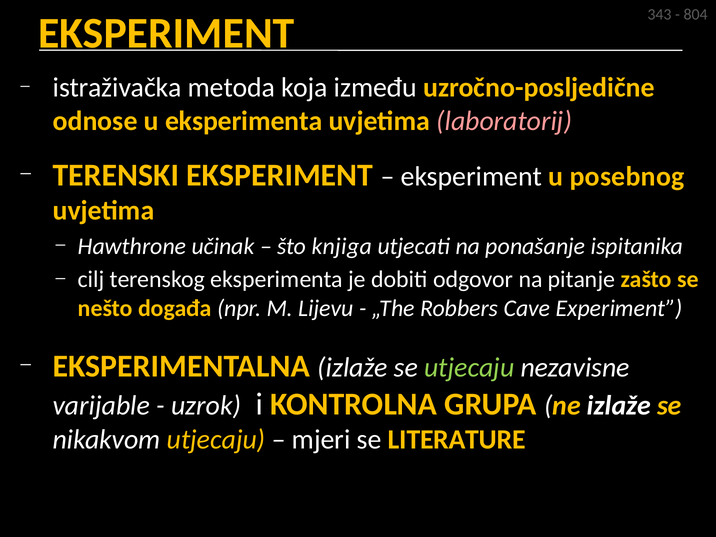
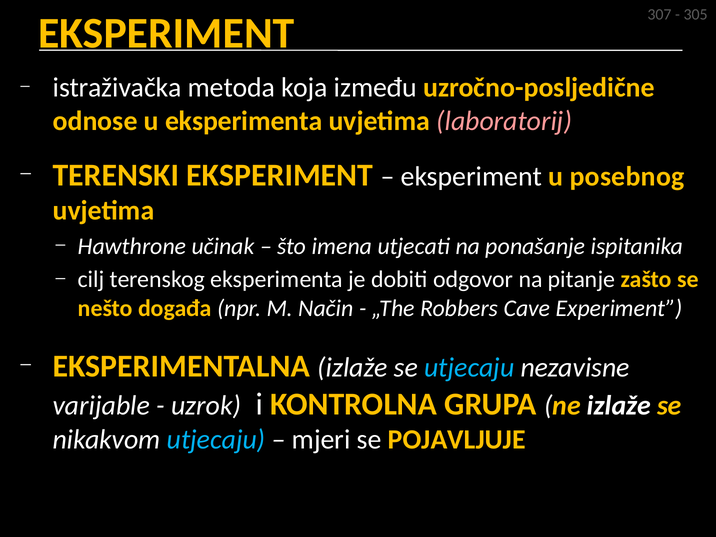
343: 343 -> 307 (659, 15)
804: 804 -> 305 (696, 15)
knjiga: knjiga -> imena (342, 246)
Lijevu: Lijevu -> Način (326, 308)
utjecaju colour: light green -> light blue (469, 367)
utjecaju colour: yellow -> light blue (216, 440)
LITERATURE: LITERATURE -> POJAVLJUJE (457, 440)
